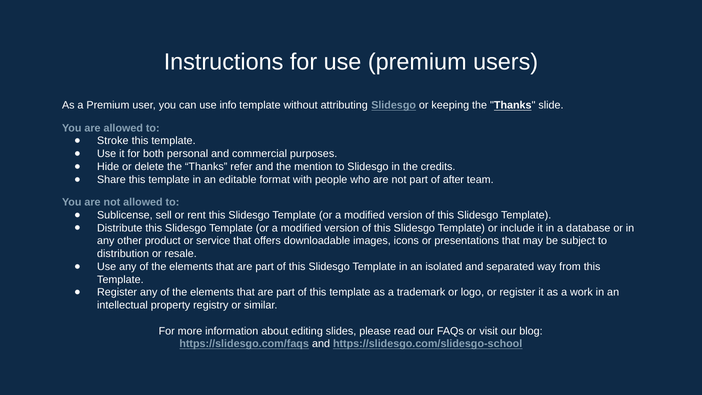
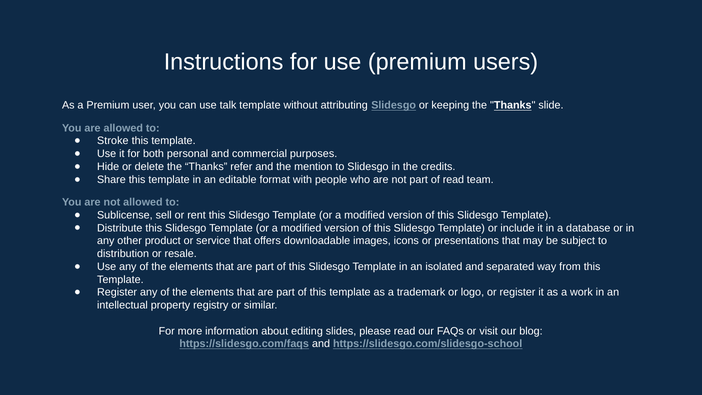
info: info -> talk (228, 105)
of after: after -> read (453, 180)
